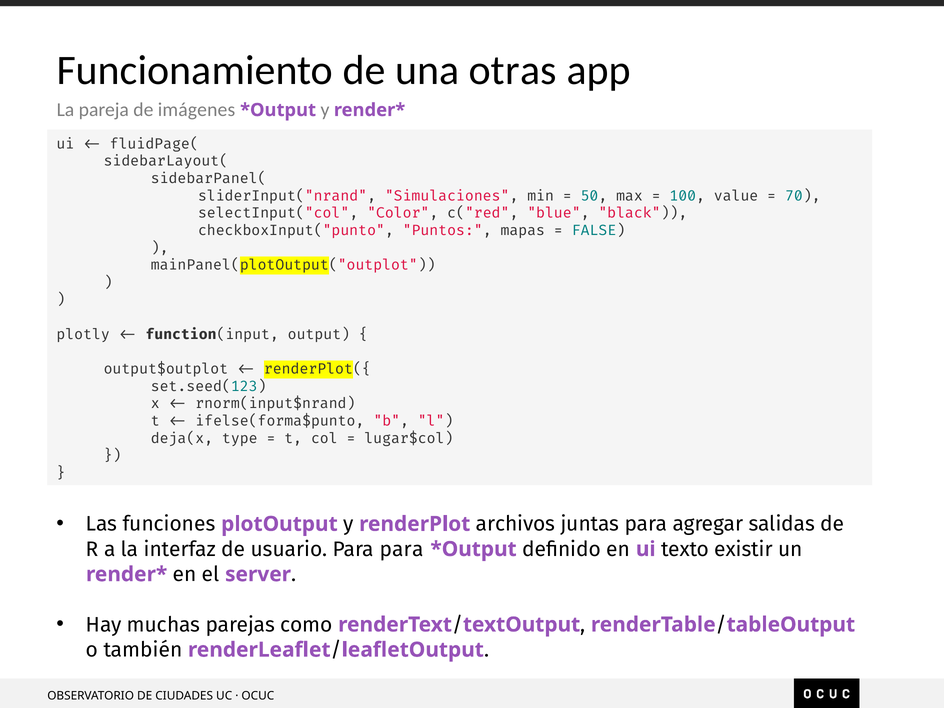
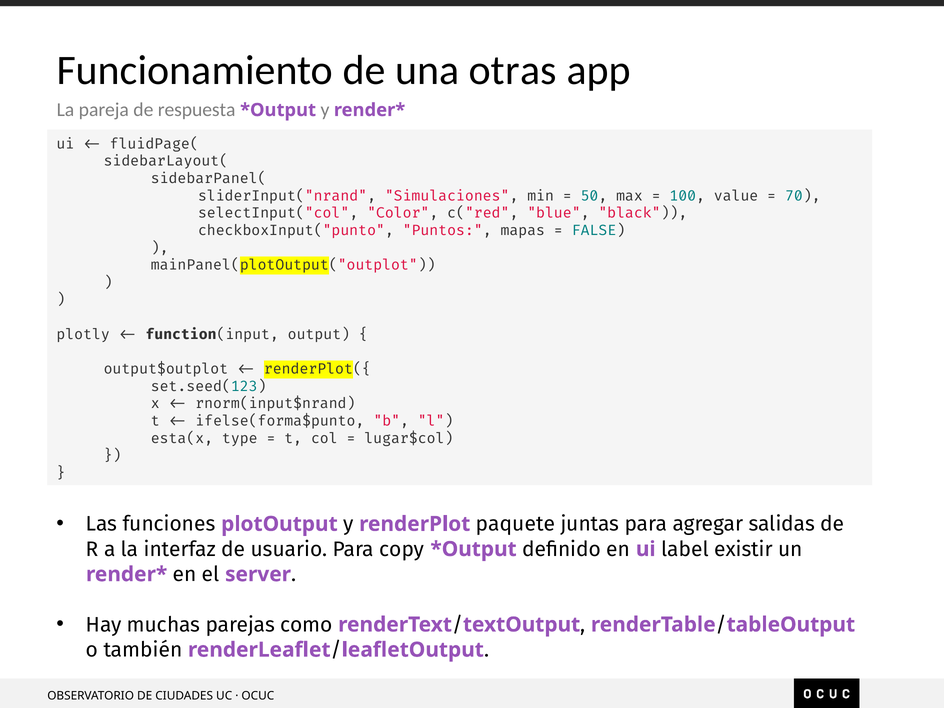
imágenes: imágenes -> respuesta (197, 110)
deja(x: deja(x -> esta(x (182, 438)
archivos: archivos -> paquete (515, 524)
Para para: para -> copy (402, 549)
texto: texto -> label (685, 549)
